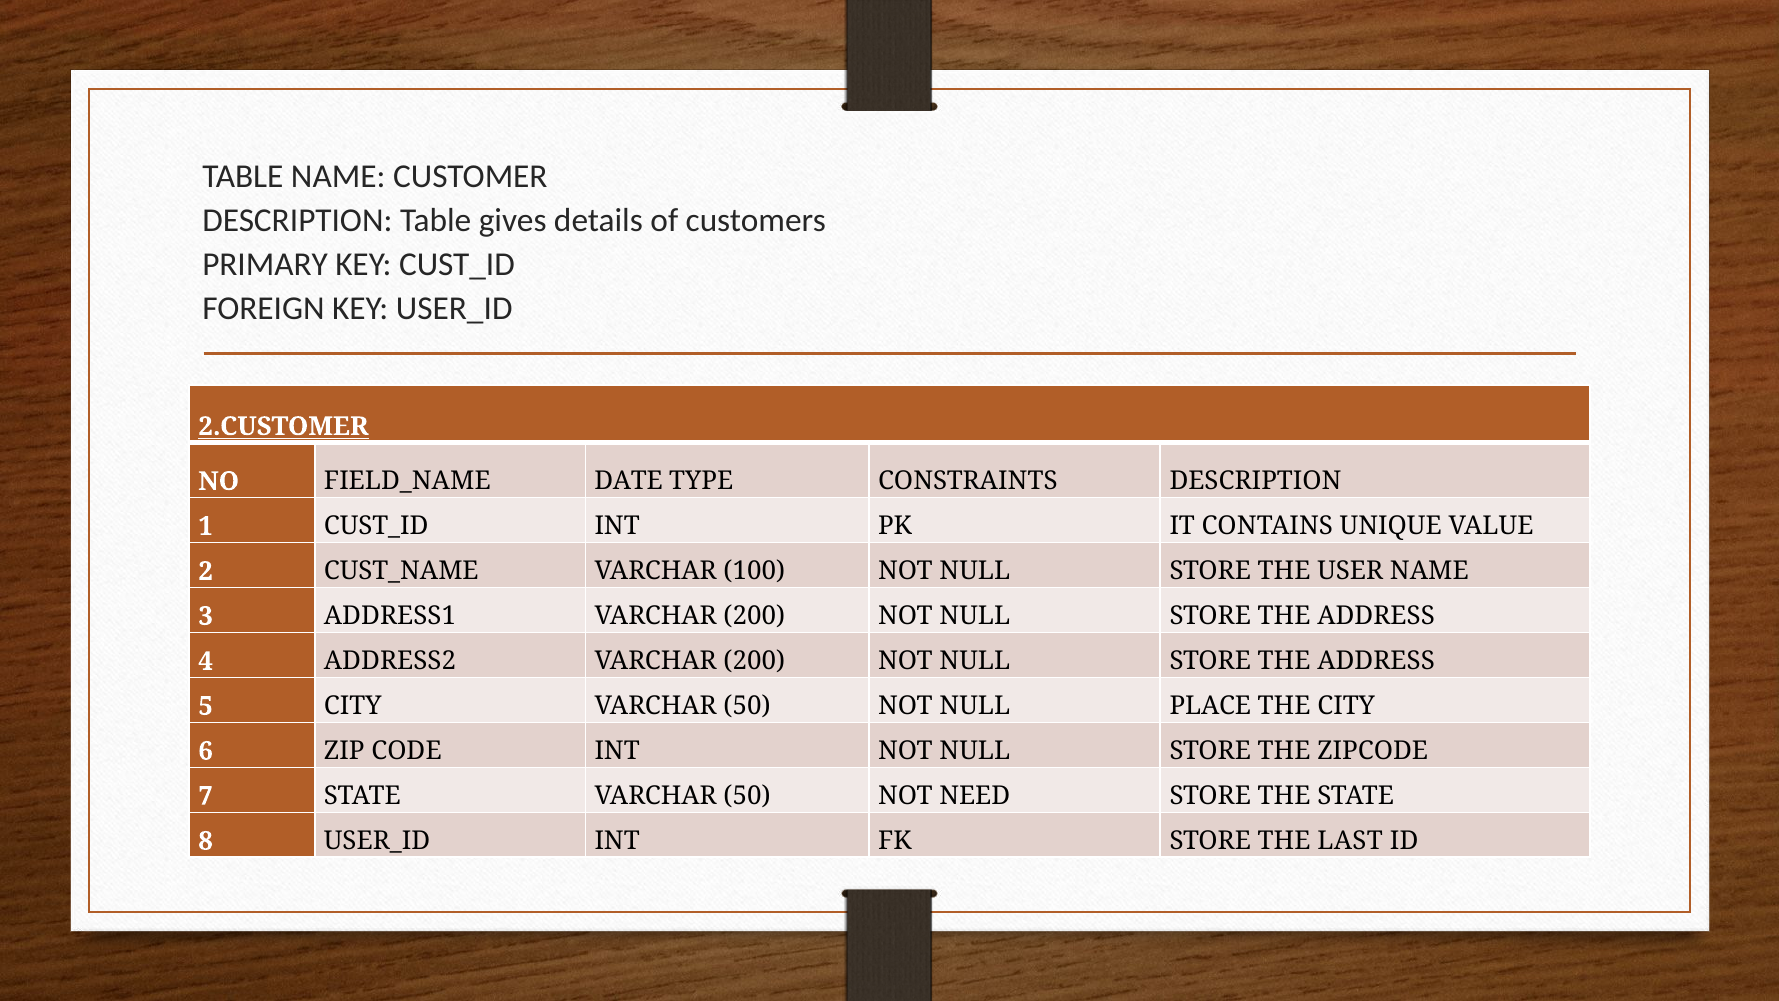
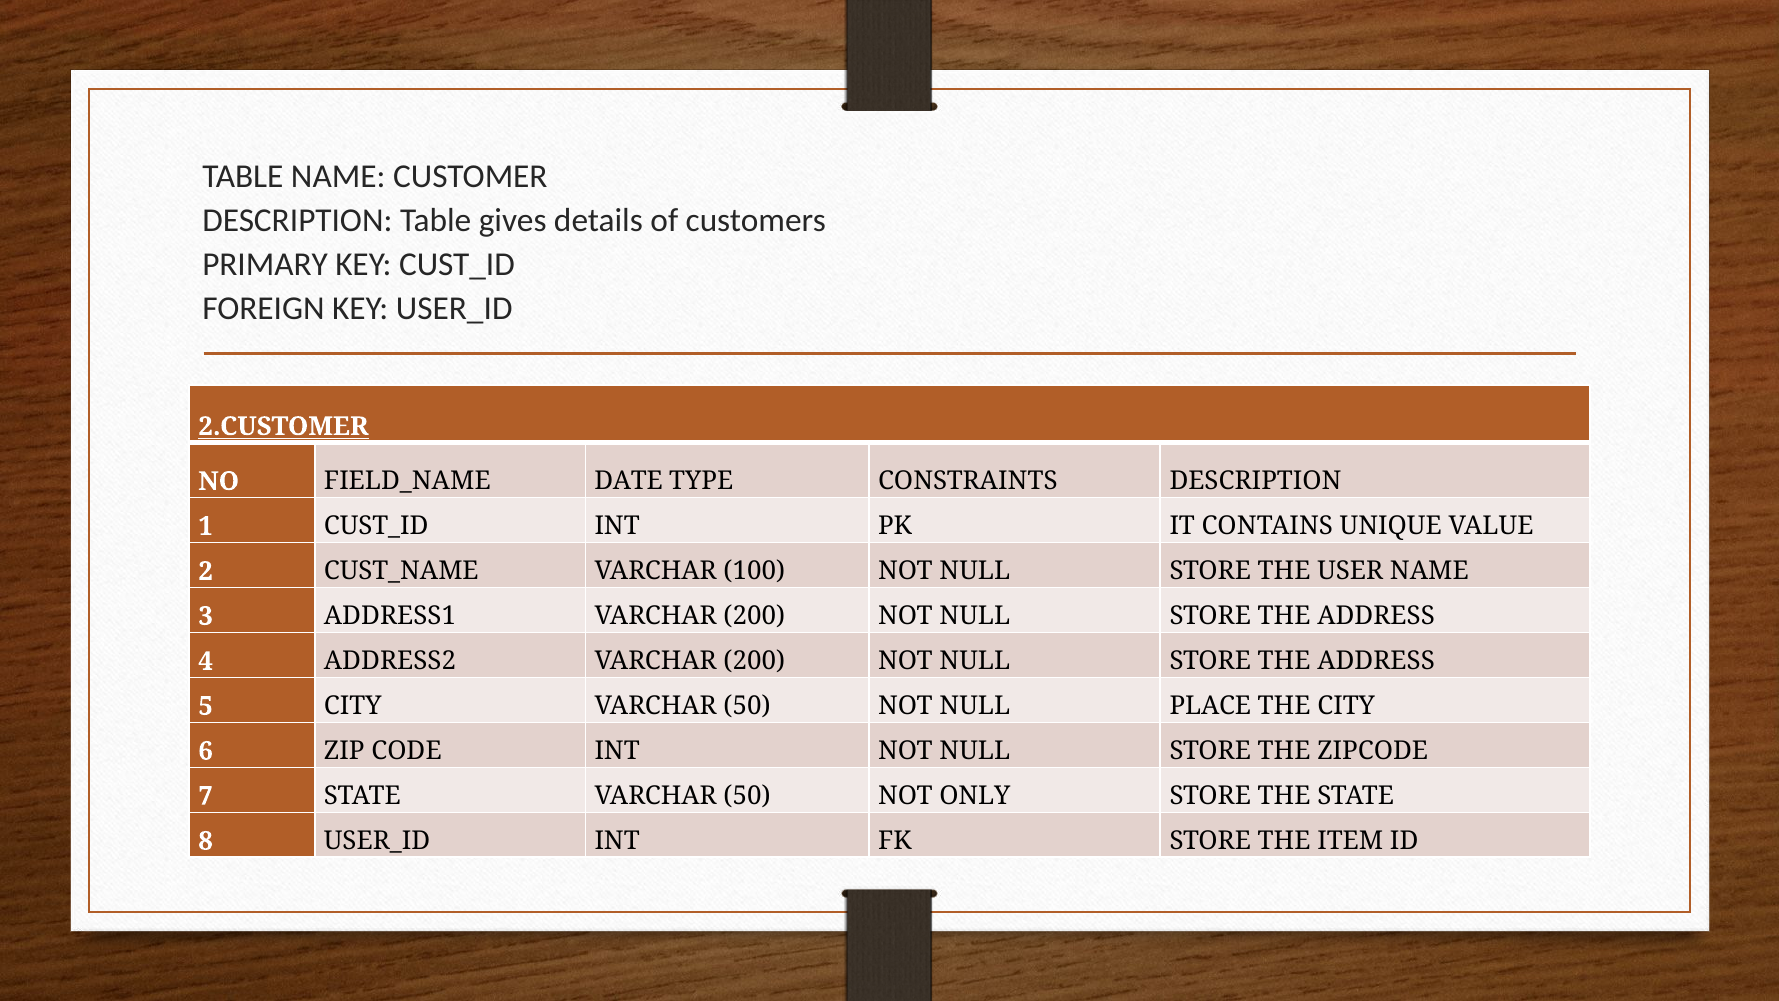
NEED: NEED -> ONLY (975, 796)
LAST: LAST -> ITEM (1350, 841)
